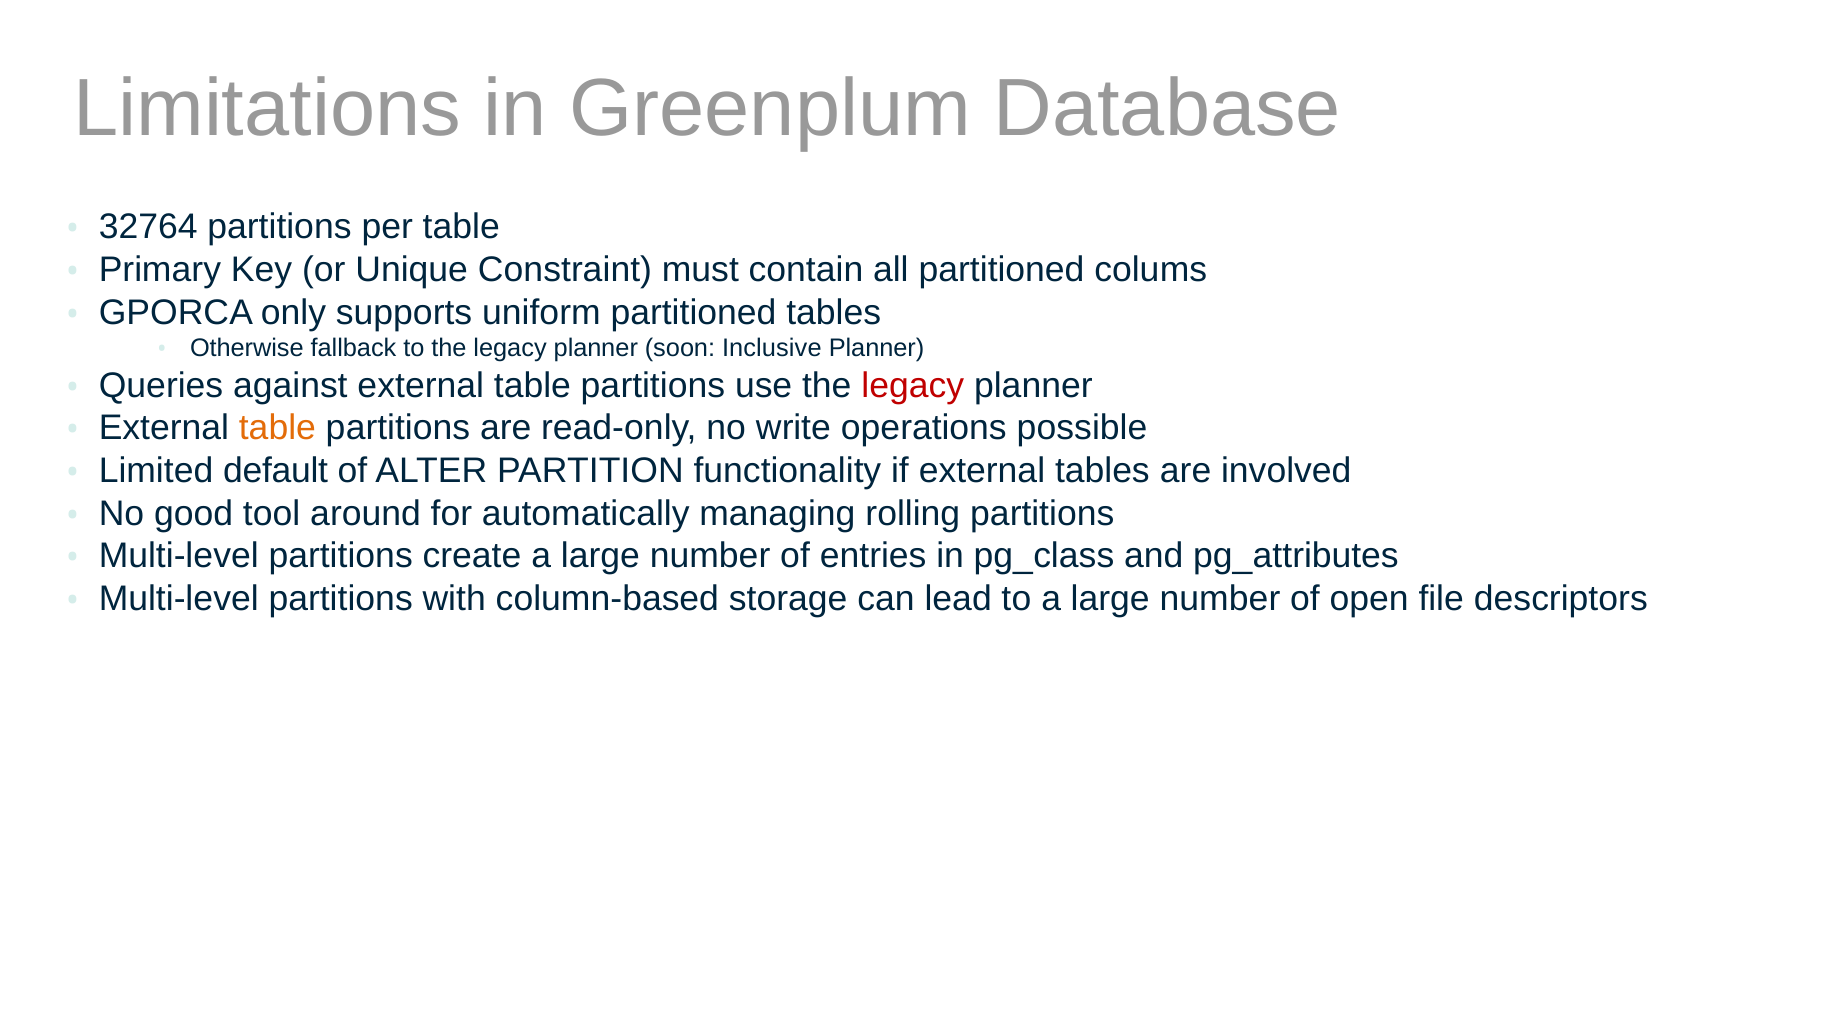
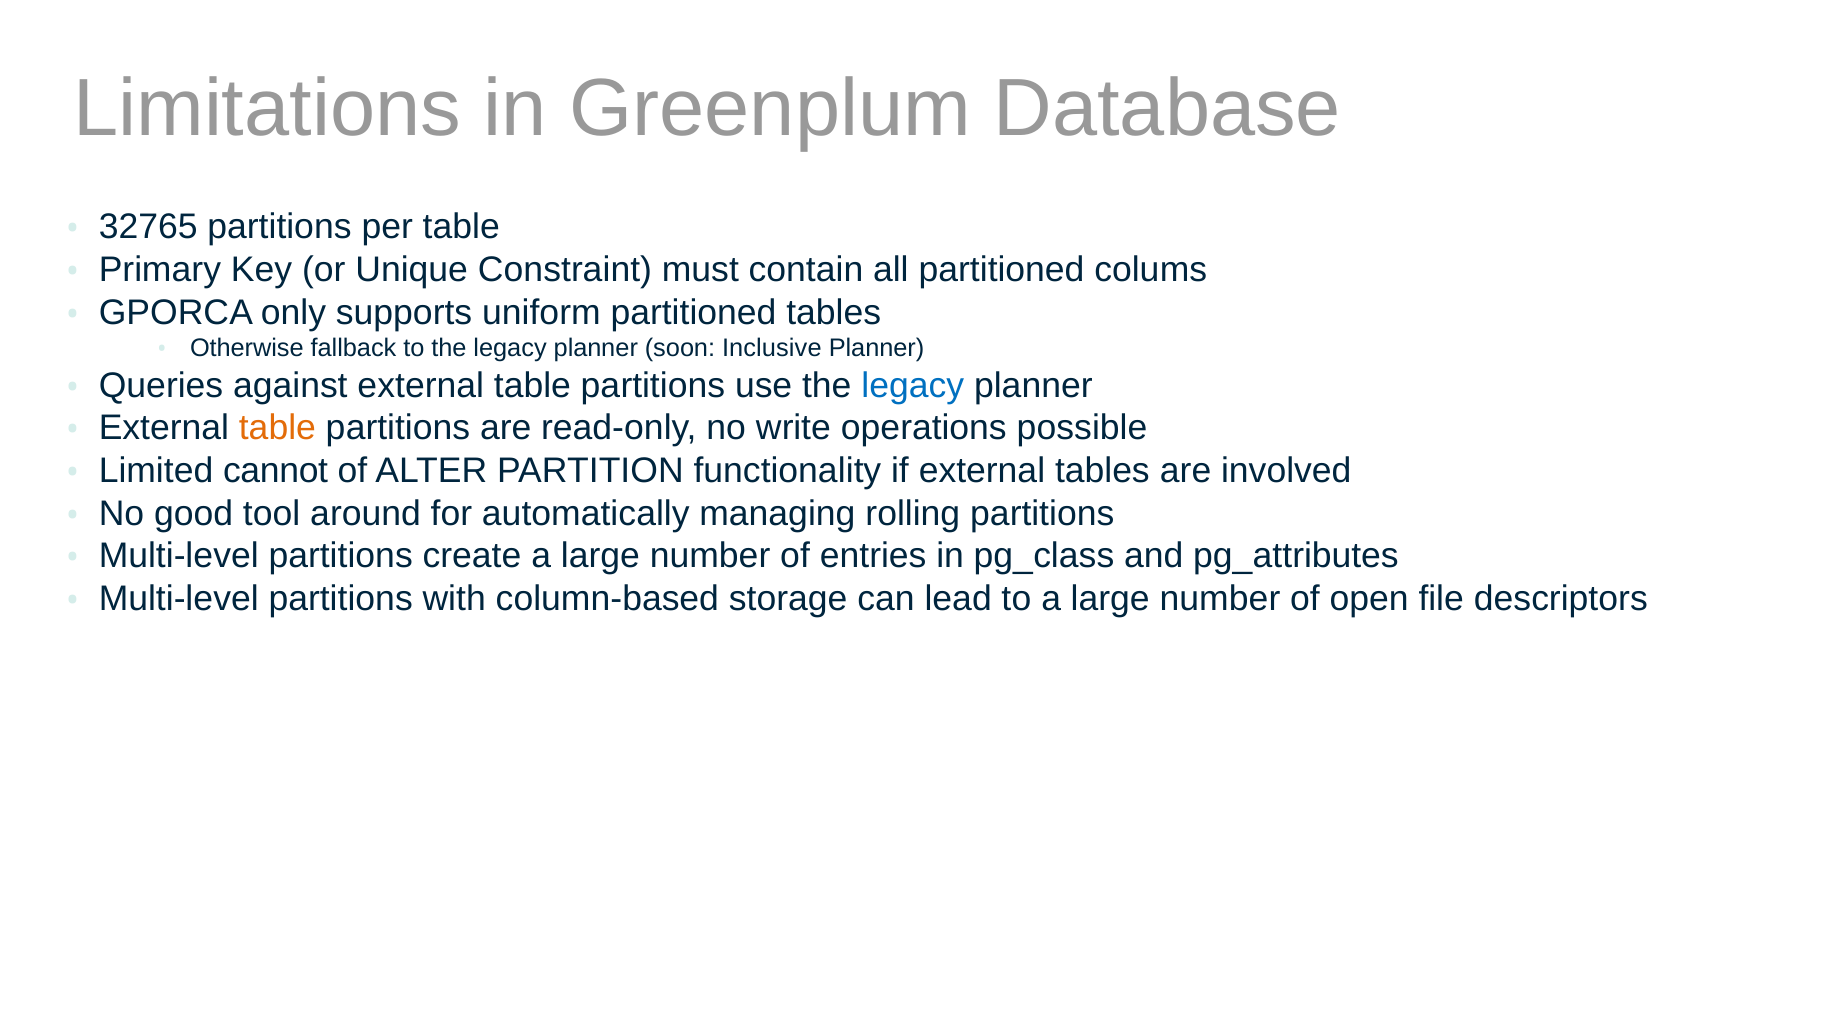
32764: 32764 -> 32765 (148, 227)
legacy colour: red -> blue (913, 386)
default: default -> cannot (276, 471)
